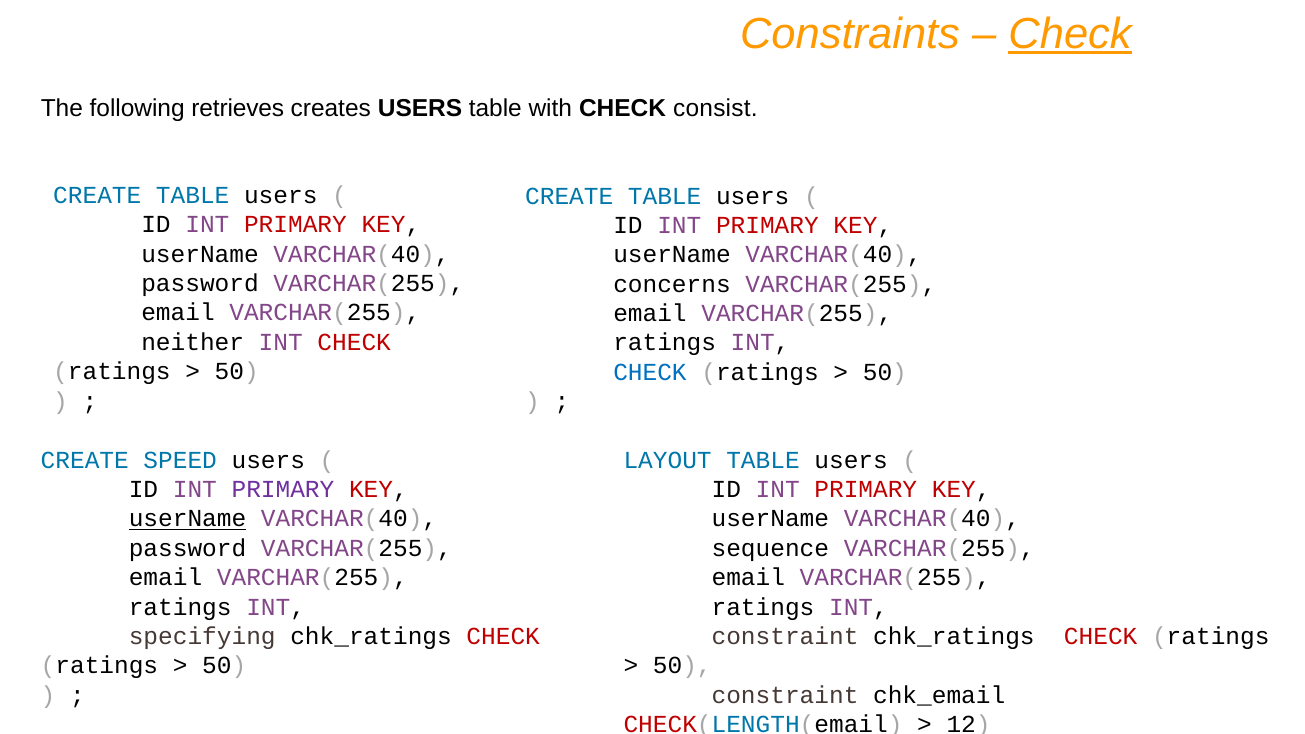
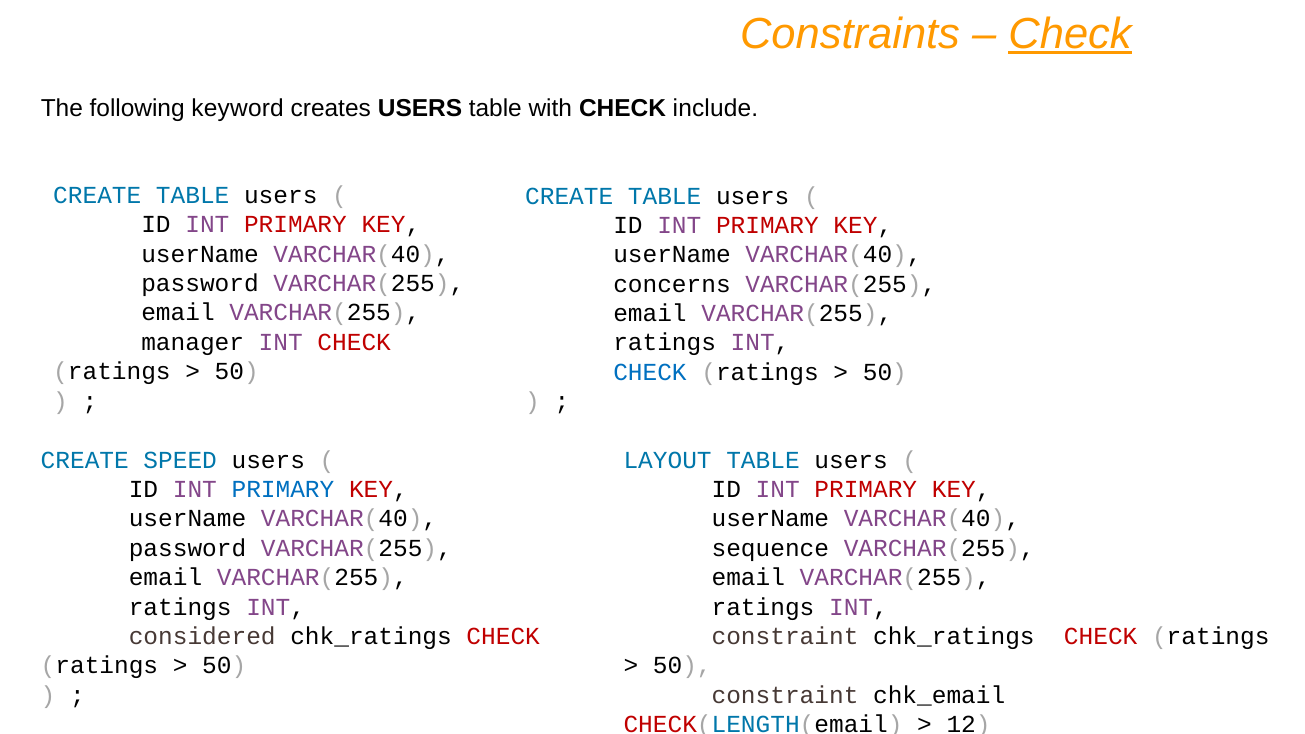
retrieves: retrieves -> keyword (238, 109)
consist: consist -> include (715, 109)
neither: neither -> manager (193, 342)
PRIMARY colour: purple -> blue (283, 490)
userName underline: present -> none (188, 519)
specifying: specifying -> considered (202, 636)
